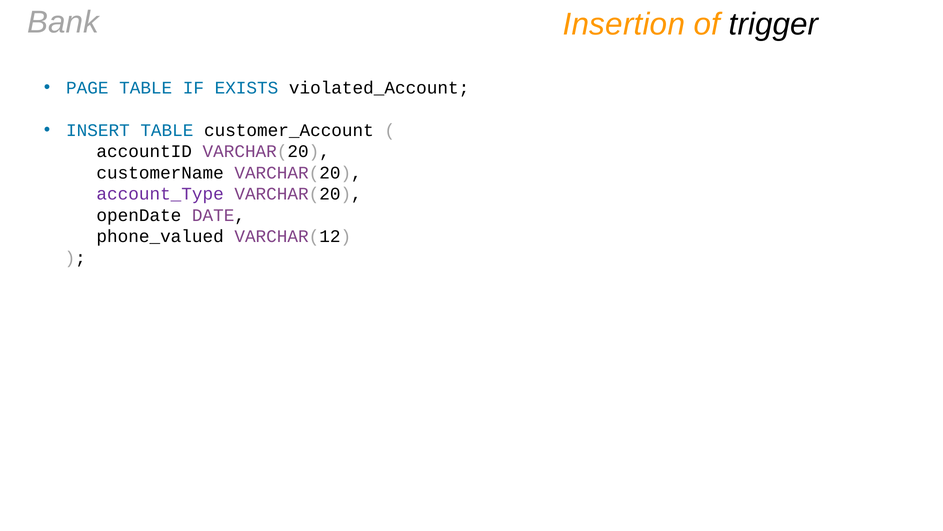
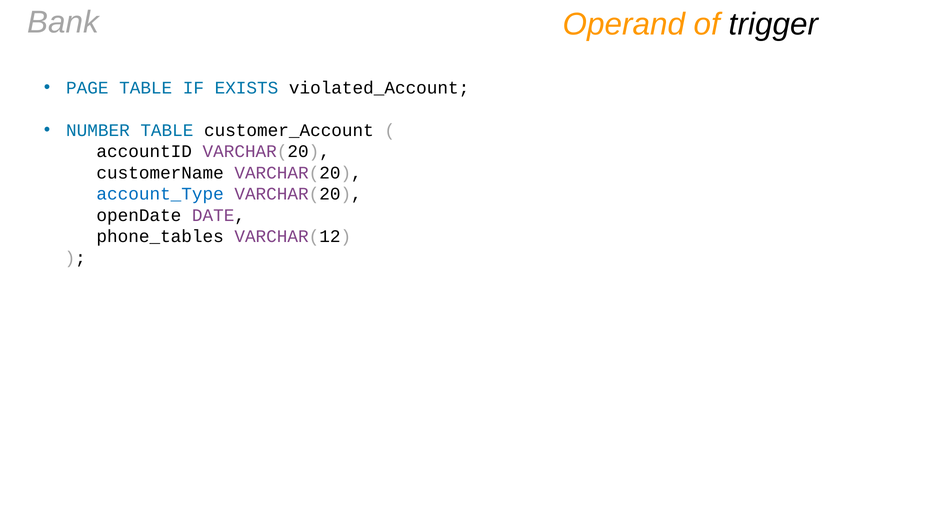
Insertion: Insertion -> Operand (624, 25)
INSERT: INSERT -> NUMBER (98, 130)
account_Type colour: purple -> blue (160, 194)
phone_valued: phone_valued -> phone_tables (160, 236)
